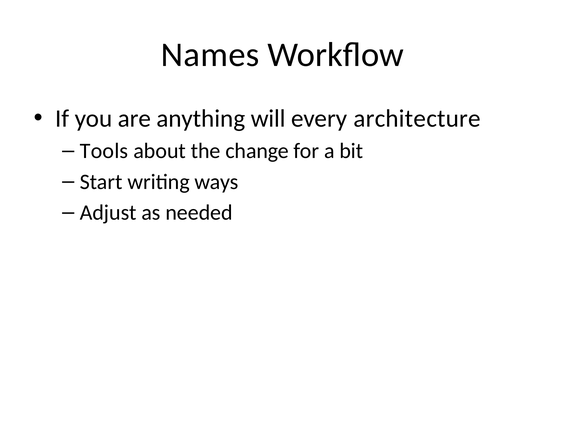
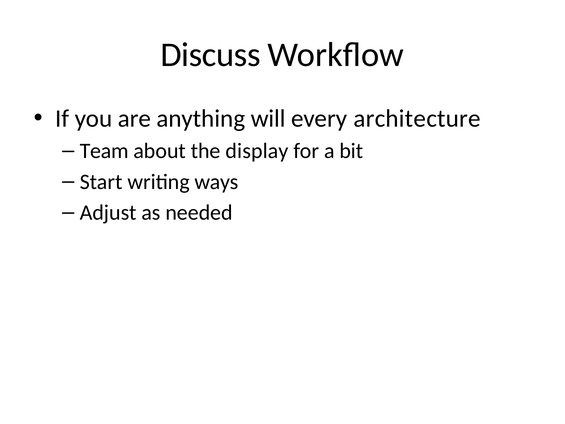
Names: Names -> Discuss (210, 55)
Tools: Tools -> Team (104, 151)
change: change -> display (257, 151)
